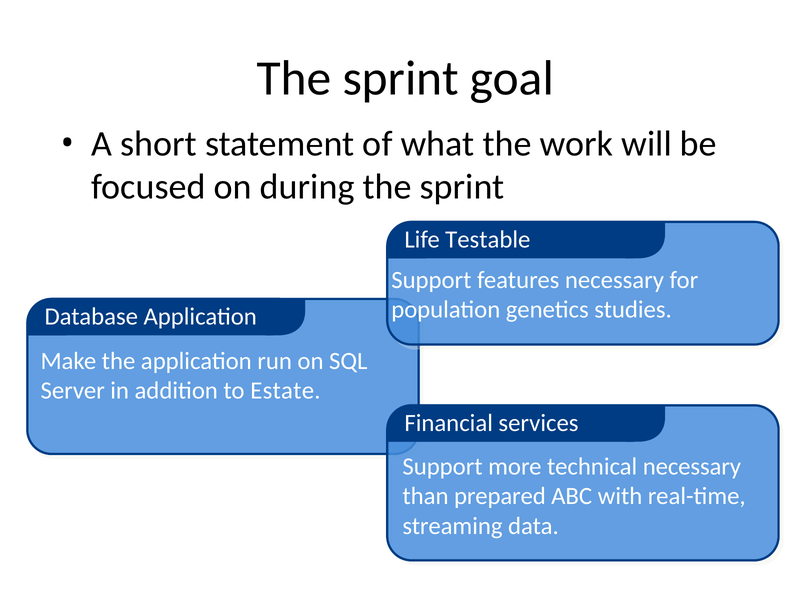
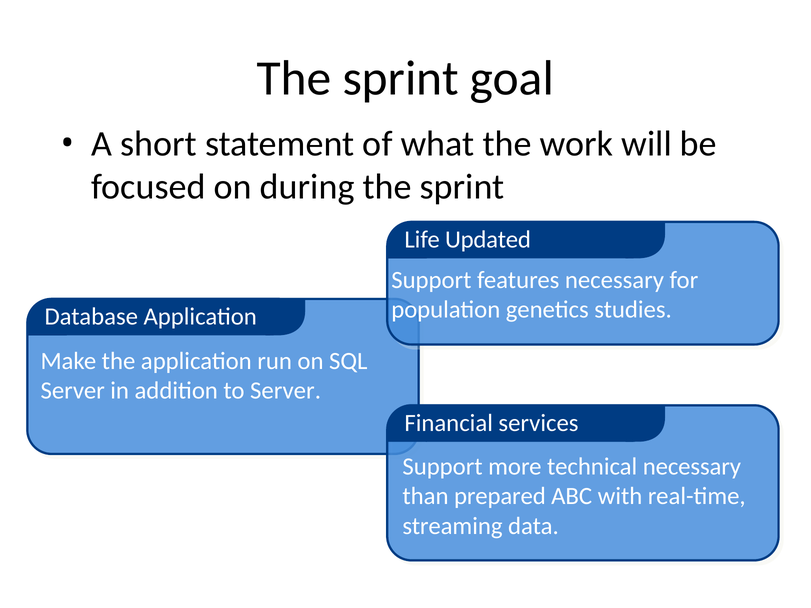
Testable: Testable -> Updated (488, 240)
to Estate: Estate -> Server (286, 391)
